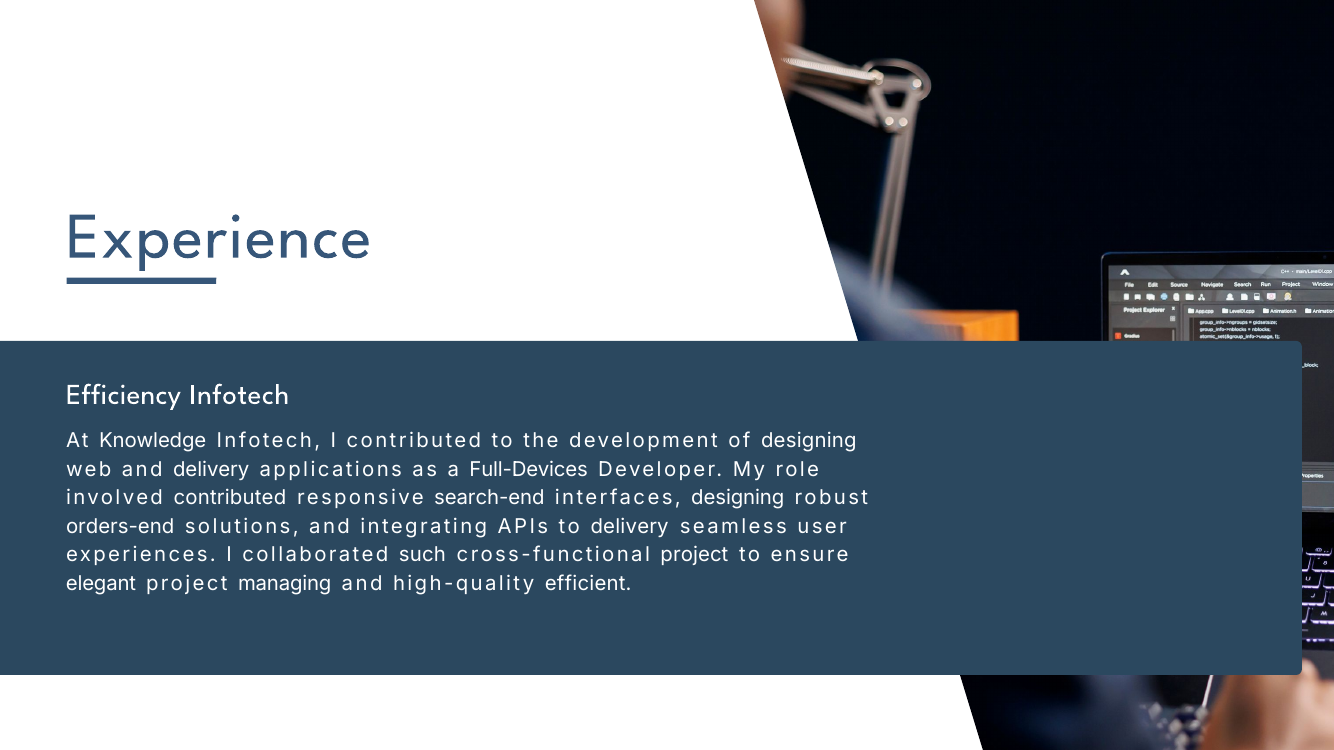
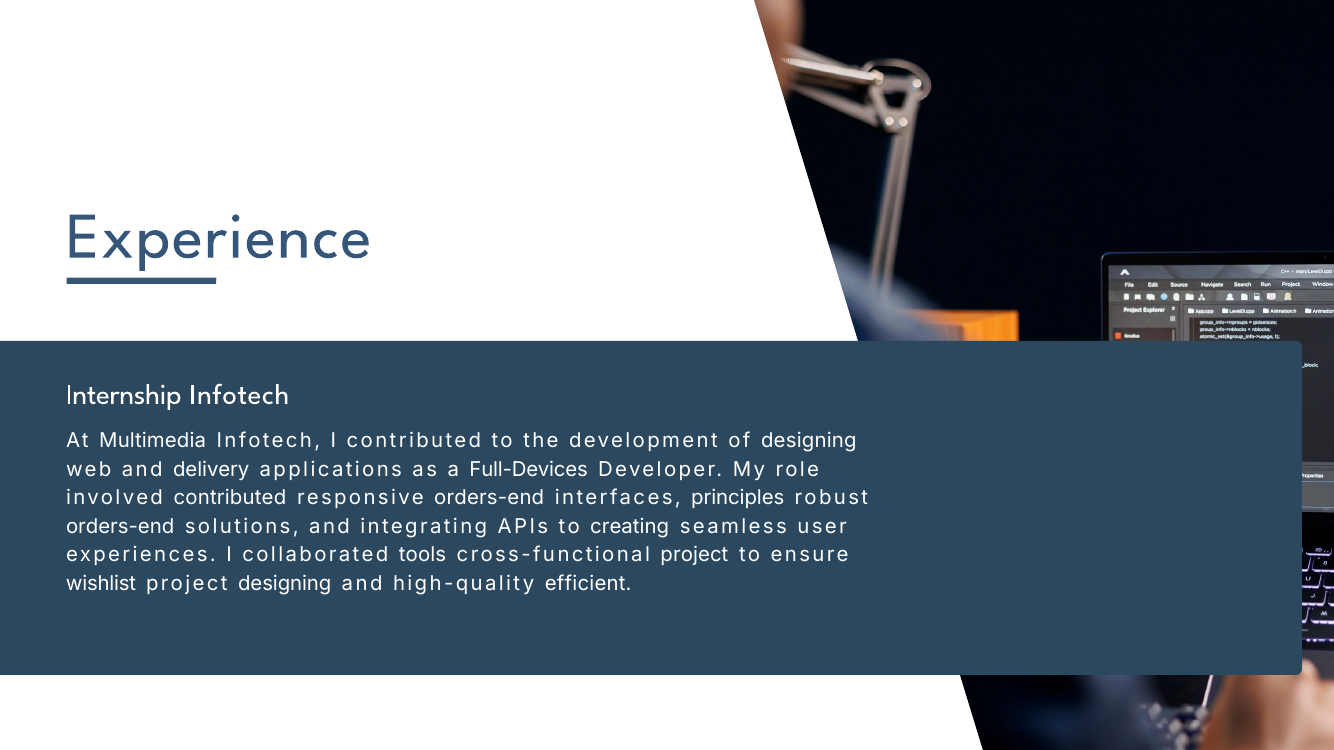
Efficiency: Efficiency -> Internship (124, 395)
Knowledge: Knowledge -> Multimedia (153, 441)
responsive search-end: search-end -> orders-end (489, 498)
interfaces designing: designing -> principles (738, 498)
to delivery: delivery -> creating (630, 527)
such: such -> tools (423, 555)
elegant: elegant -> wishlist (101, 584)
project managing: managing -> designing (285, 584)
